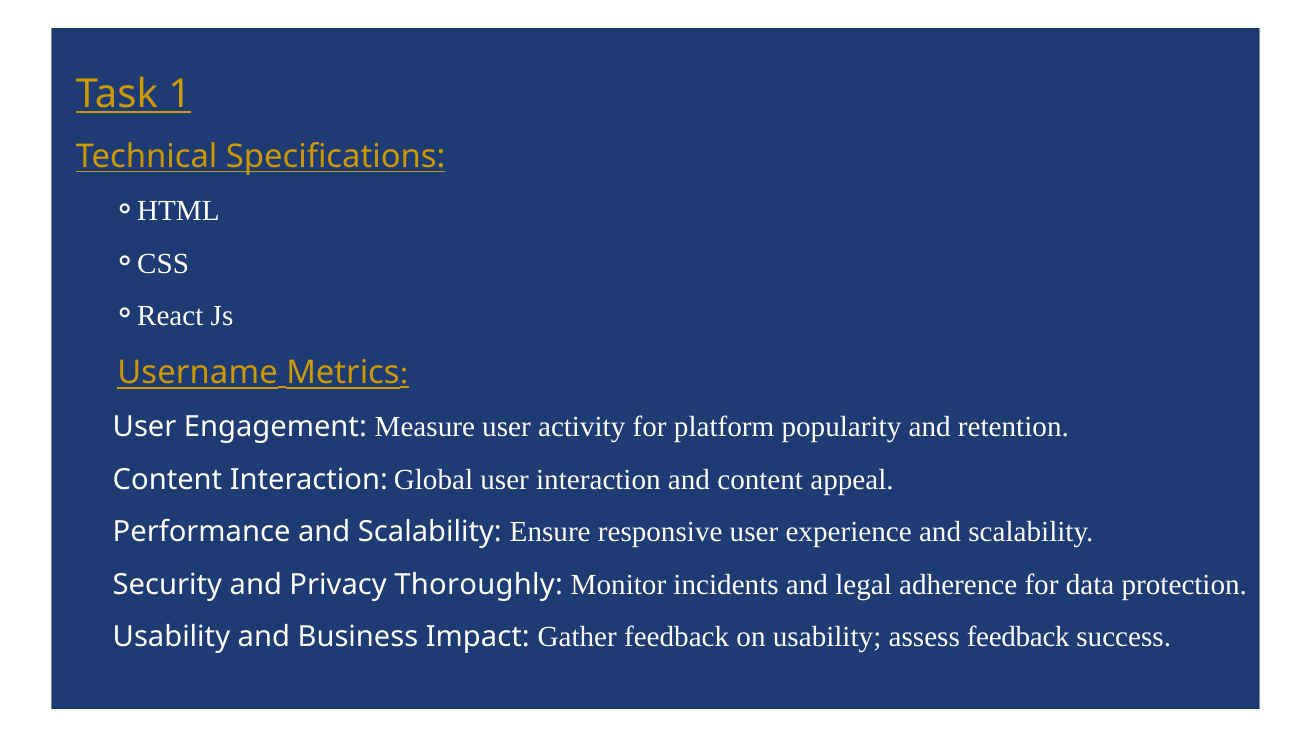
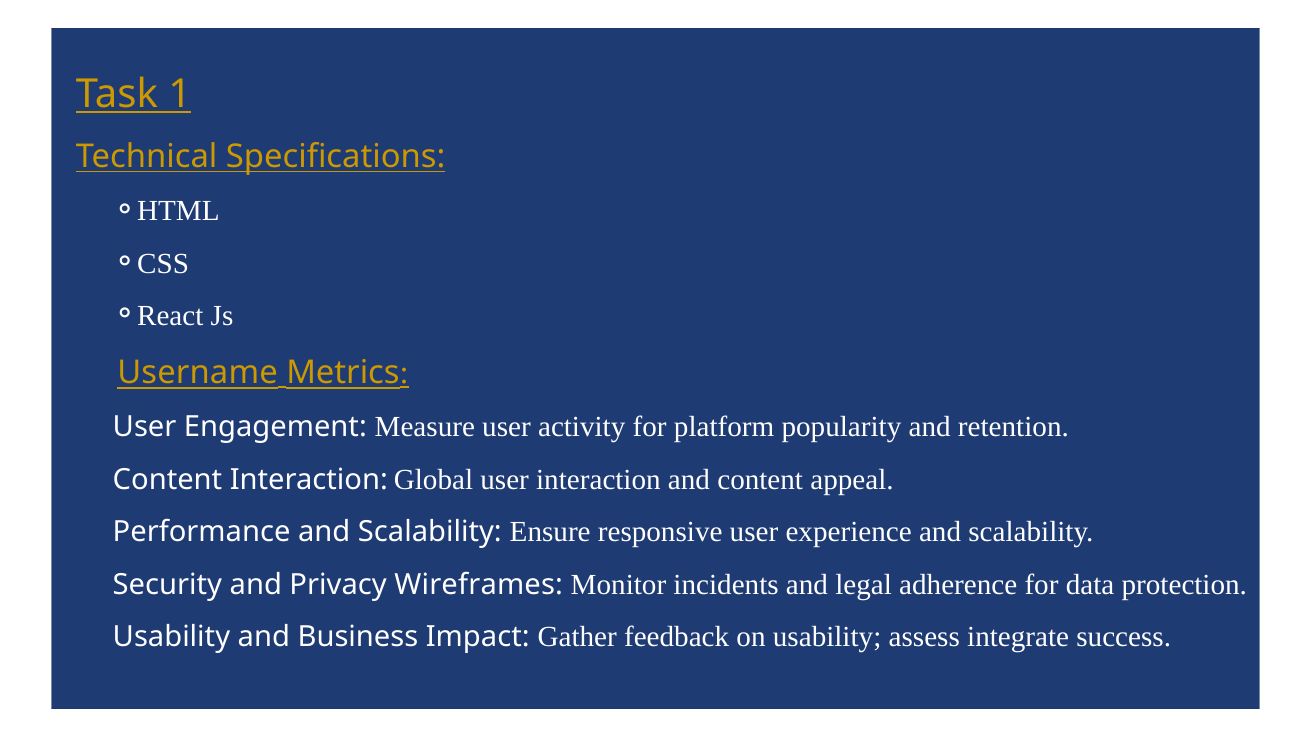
Thoroughly: Thoroughly -> Wireframes (479, 585)
assess feedback: feedback -> integrate (1018, 637)
